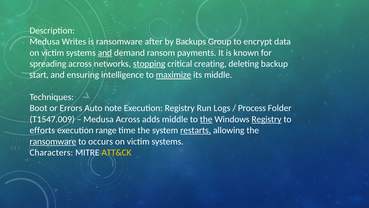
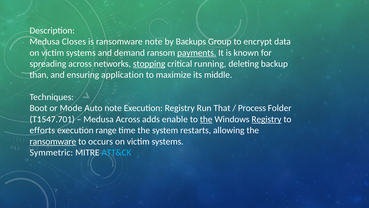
Writes: Writes -> Closes (74, 42)
ransomware after: after -> note (154, 42)
and underline: present -> none (105, 53)
payments underline: none -> present (197, 53)
creating: creating -> running (210, 64)
start: start -> than (39, 75)
intelligence: intelligence -> application (122, 75)
maximize underline: present -> none (174, 75)
Errors: Errors -> Mode (71, 108)
Logs: Logs -> That (222, 108)
T1547.009: T1547.009 -> T1547.701 (52, 119)
adds middle: middle -> enable (175, 119)
restarts underline: present -> none (196, 130)
Characters: Characters -> Symmetric (51, 152)
ATT&CK colour: yellow -> light blue (116, 152)
